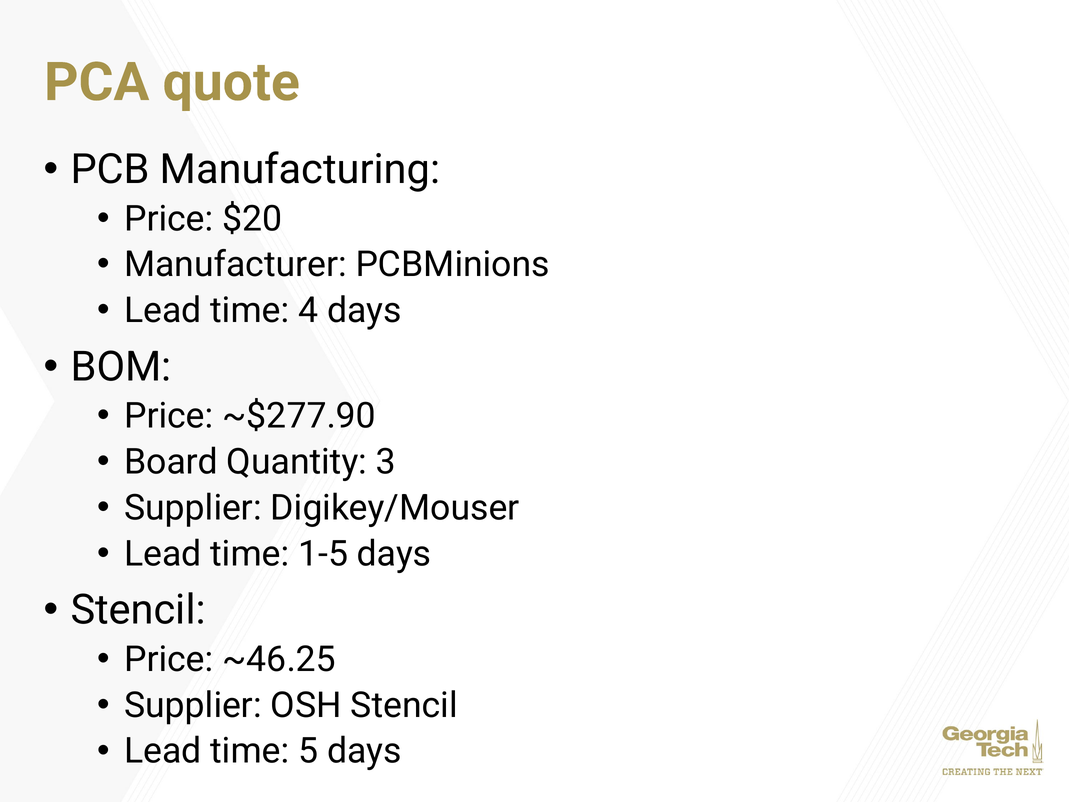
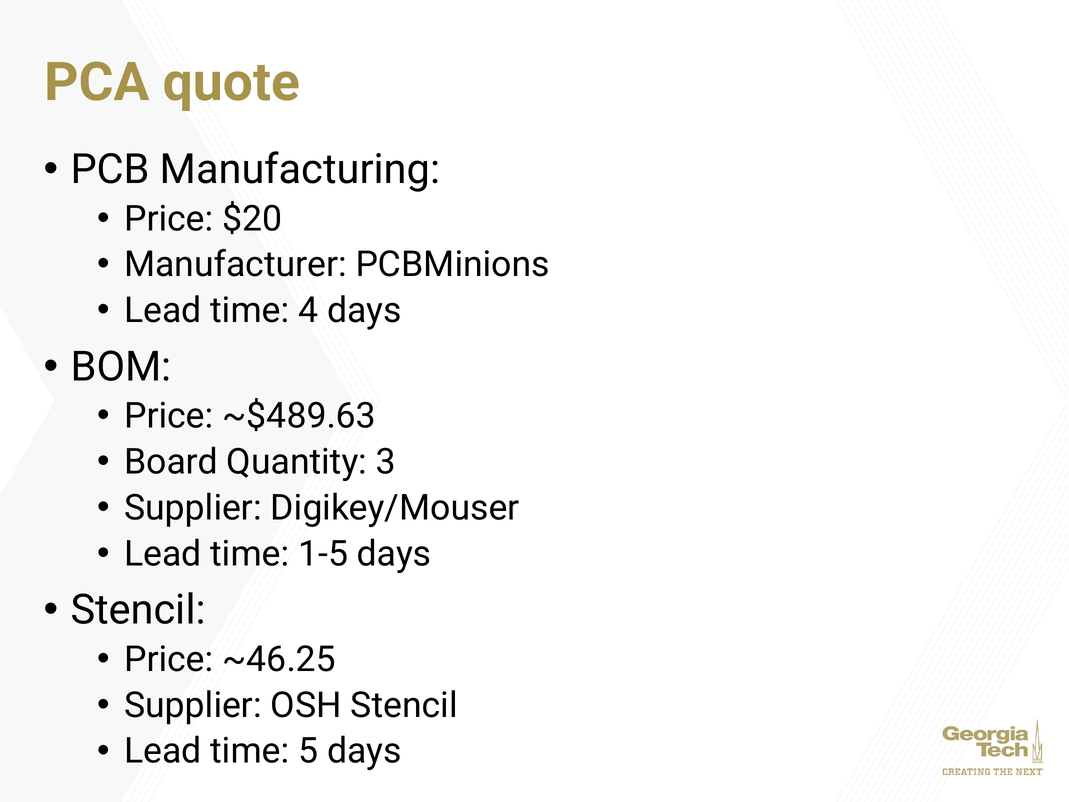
~$277.90: ~$277.90 -> ~$489.63 (299, 416)
